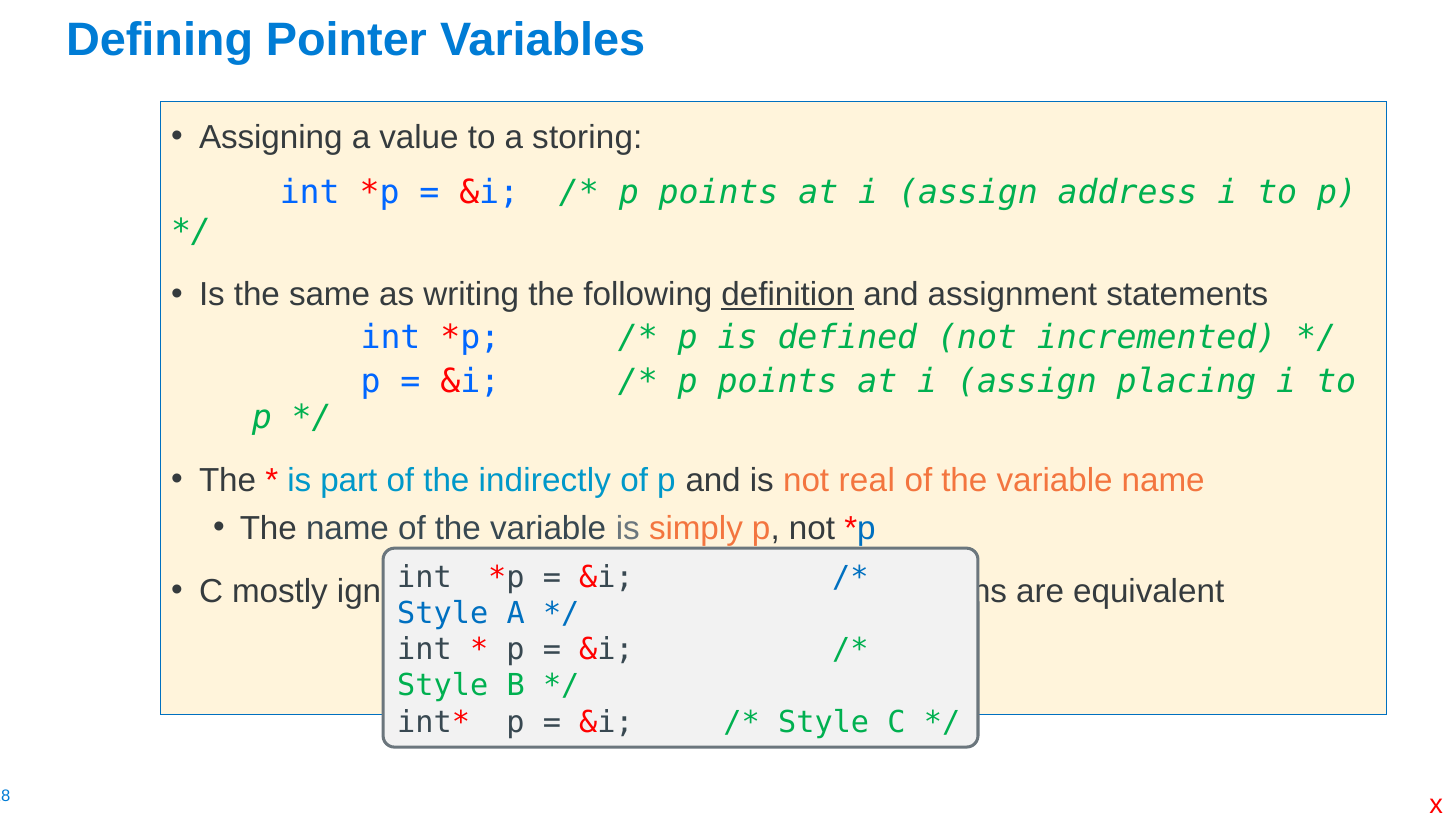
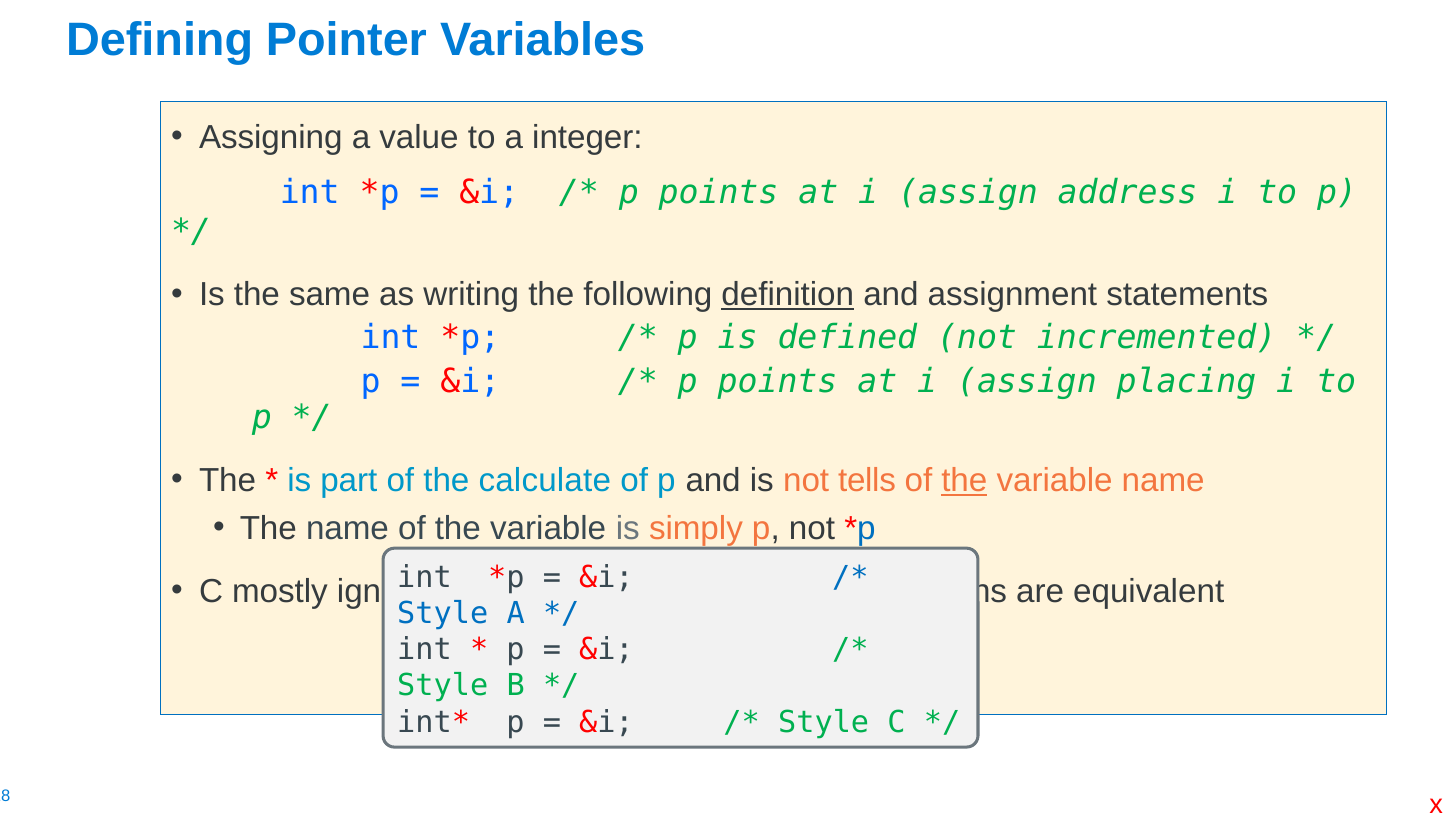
storing: storing -> integer (587, 137)
indirectly: indirectly -> calculate (545, 480)
real: real -> tells (867, 480)
the underline: none -> present (964, 480)
